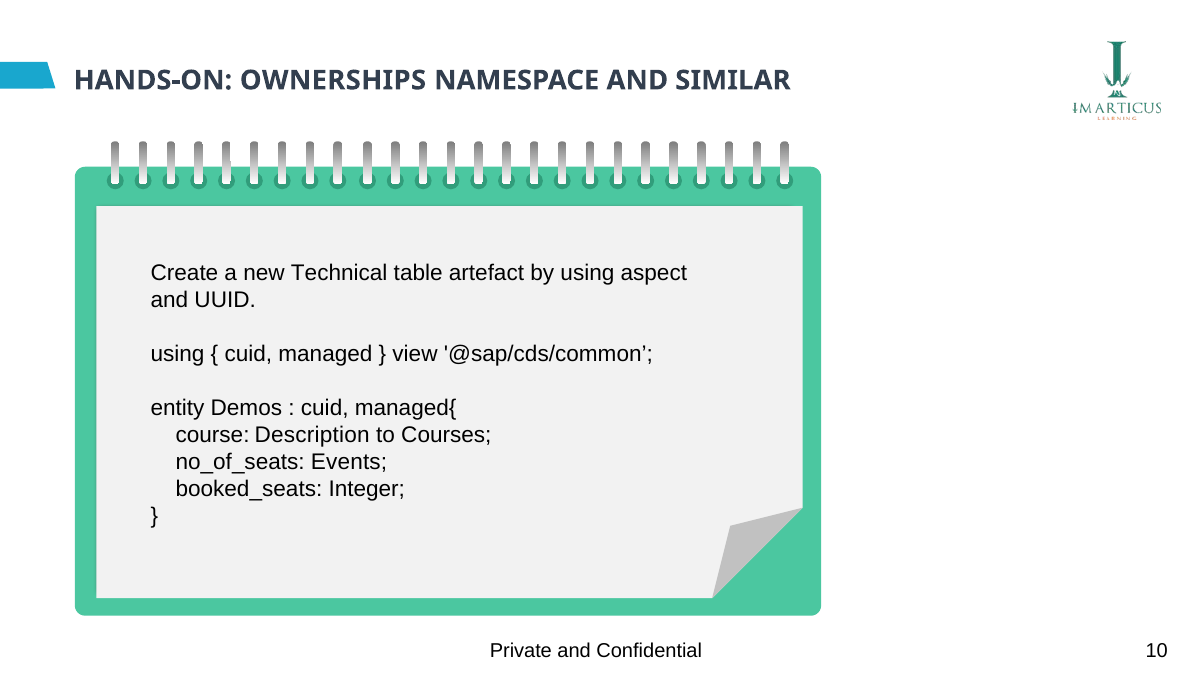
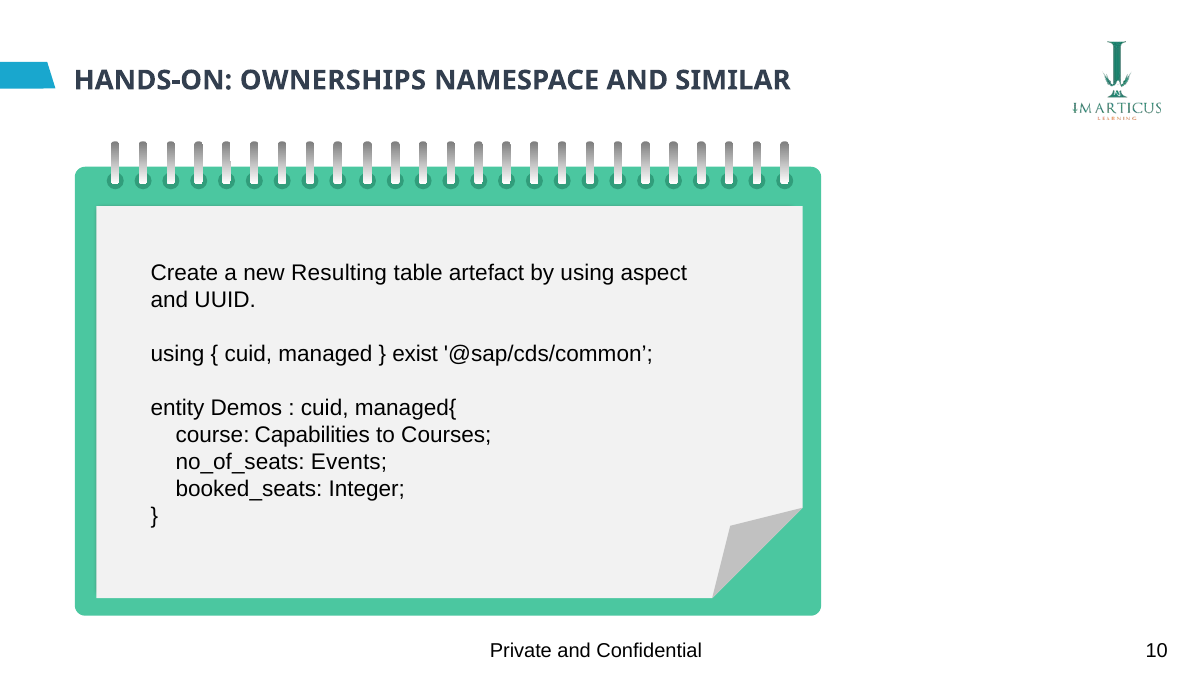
Technical: Technical -> Resulting (339, 273)
view: view -> exist (415, 354)
Description: Description -> Capabilities (312, 435)
